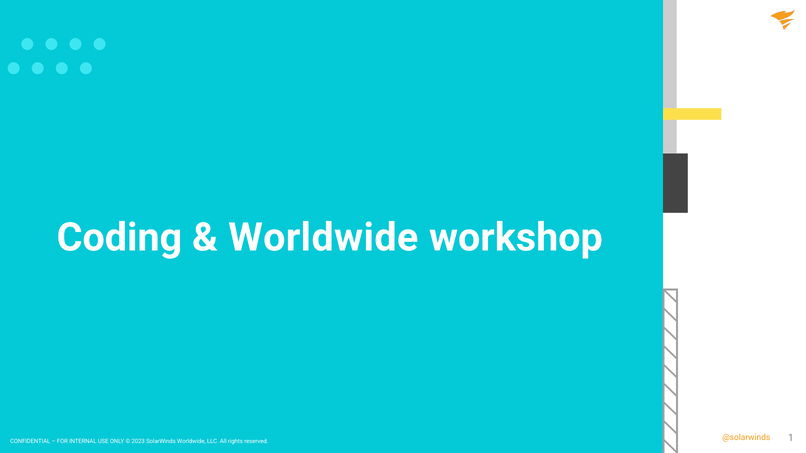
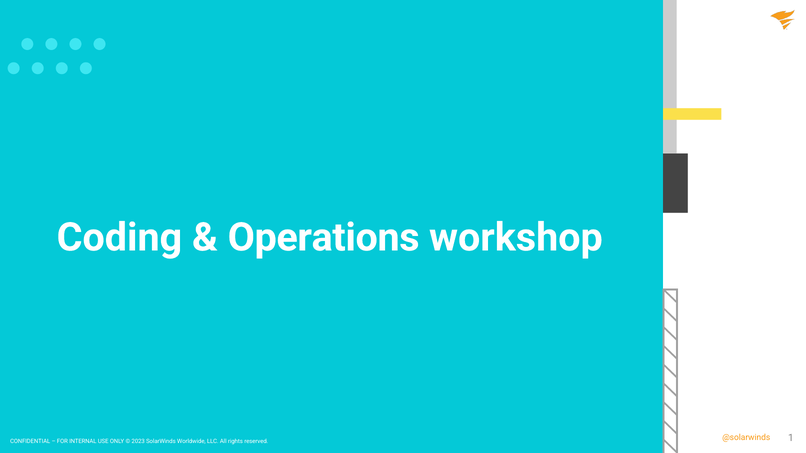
Worldwide: Worldwide -> Operations (324, 238)
